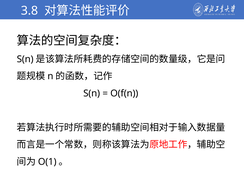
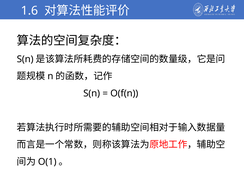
3.8: 3.8 -> 1.6 (30, 11)
